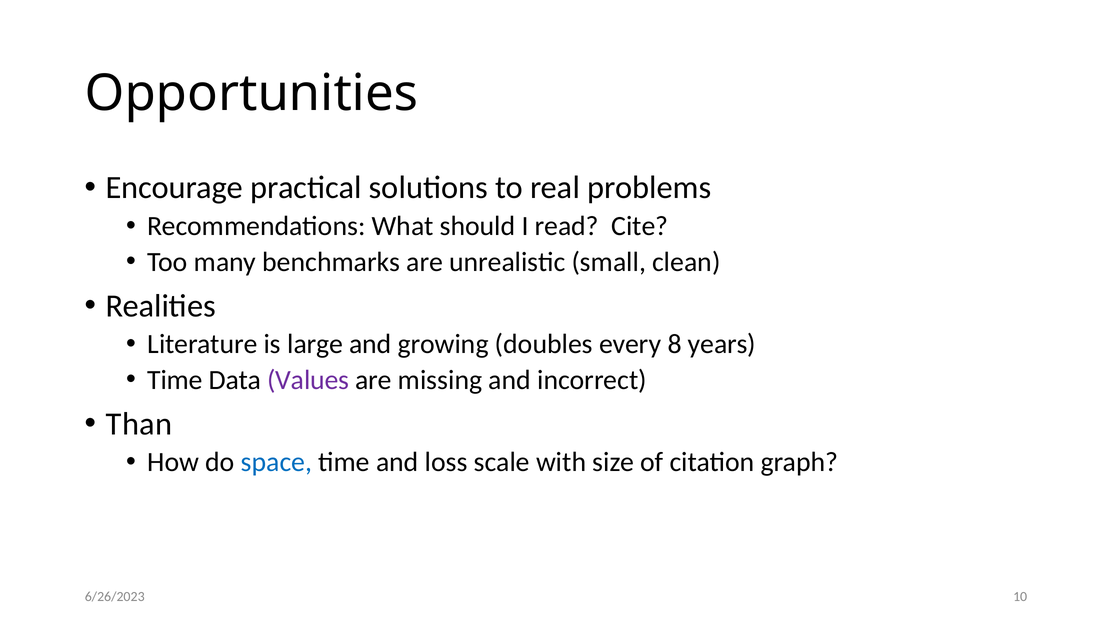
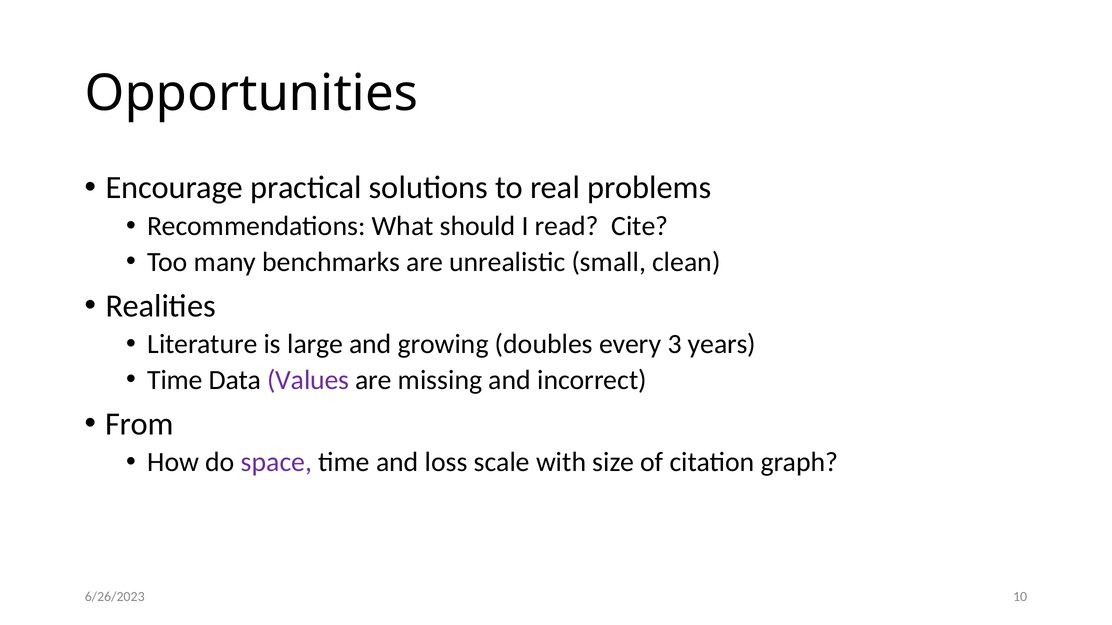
8: 8 -> 3 (675, 344)
Than: Than -> From (139, 424)
space colour: blue -> purple (276, 463)
